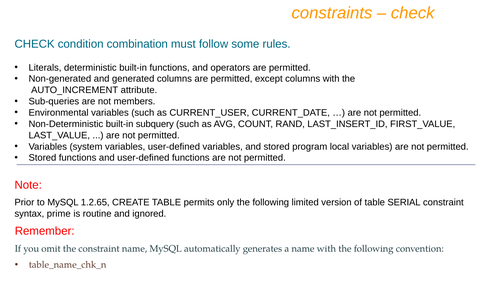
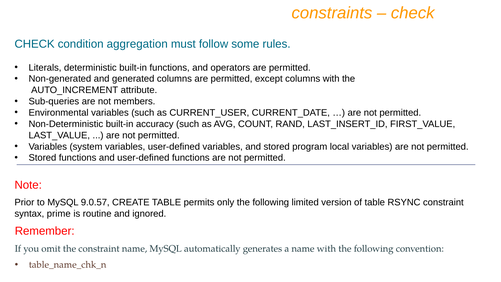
combination: combination -> aggregation (137, 44)
subquery: subquery -> accuracy (155, 124)
1.2.65: 1.2.65 -> 9.0.57 (95, 202)
SERIAL: SERIAL -> RSYNC (404, 202)
